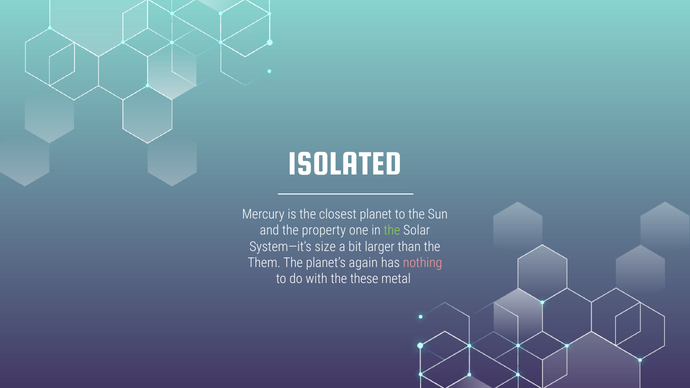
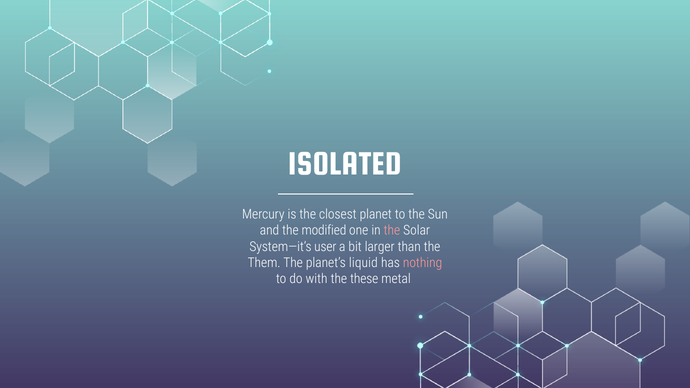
property: property -> modified (324, 231)
the colour: light green -> pink (392, 231)
size: size -> user (325, 247)
again: again -> liquid (363, 263)
